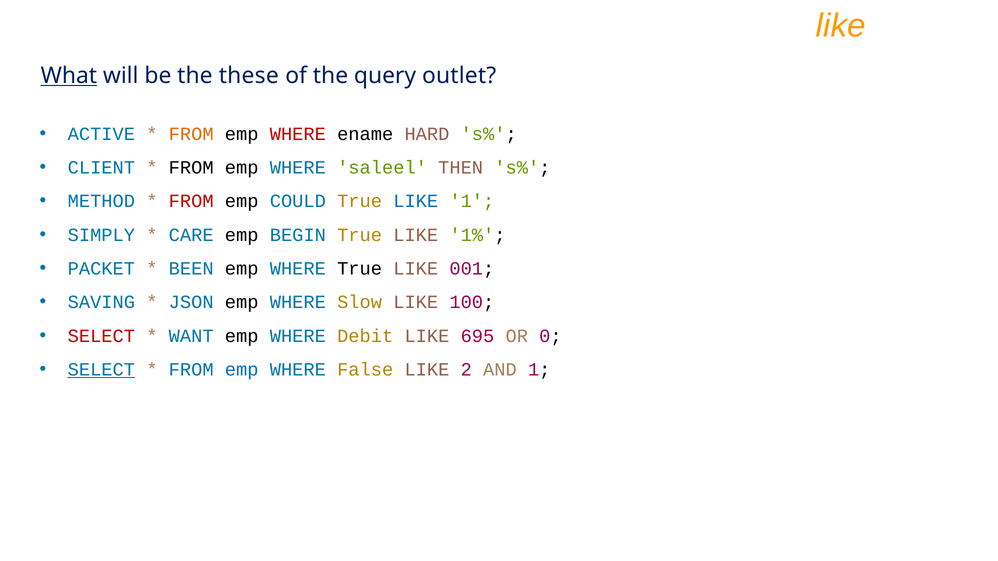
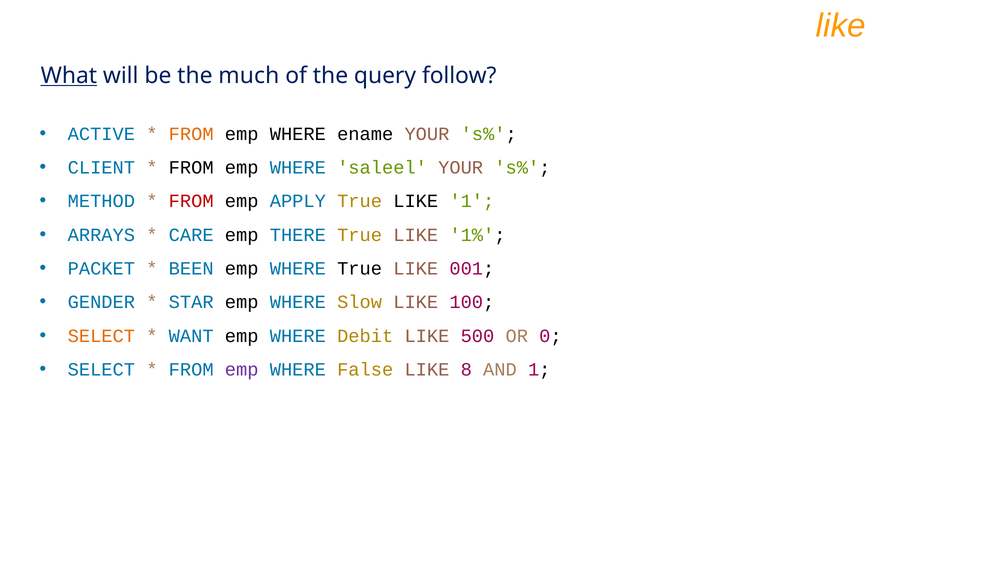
these: these -> much (249, 76)
outlet: outlet -> follow (459, 76)
WHERE colour: red -> black (298, 134)
ename HARD: HARD -> YOUR (427, 134)
saleel THEN: THEN -> YOUR (461, 168)
COULD: COULD -> APPLY (298, 201)
LIKE colour: blue -> black (416, 201)
SIMPLY: SIMPLY -> ARRAYS (101, 235)
BEGIN: BEGIN -> THERE (298, 235)
SAVING: SAVING -> GENDER (101, 303)
JSON: JSON -> STAR (191, 303)
SELECT colour: red -> orange (101, 336)
695: 695 -> 500 (477, 336)
SELECT underline: present -> none (101, 370)
emp colour: blue -> purple (242, 370)
2: 2 -> 8 (466, 370)
